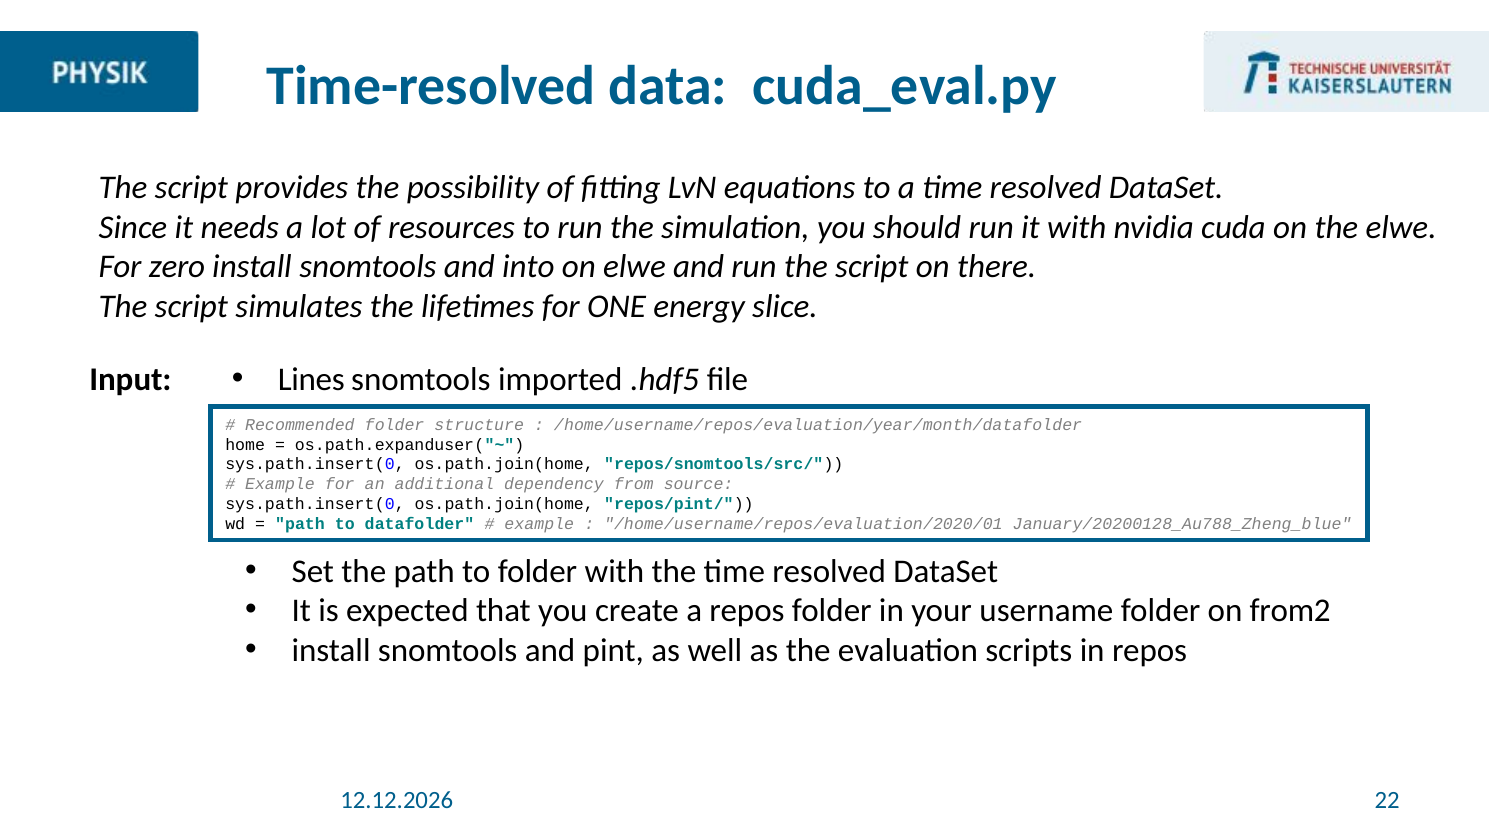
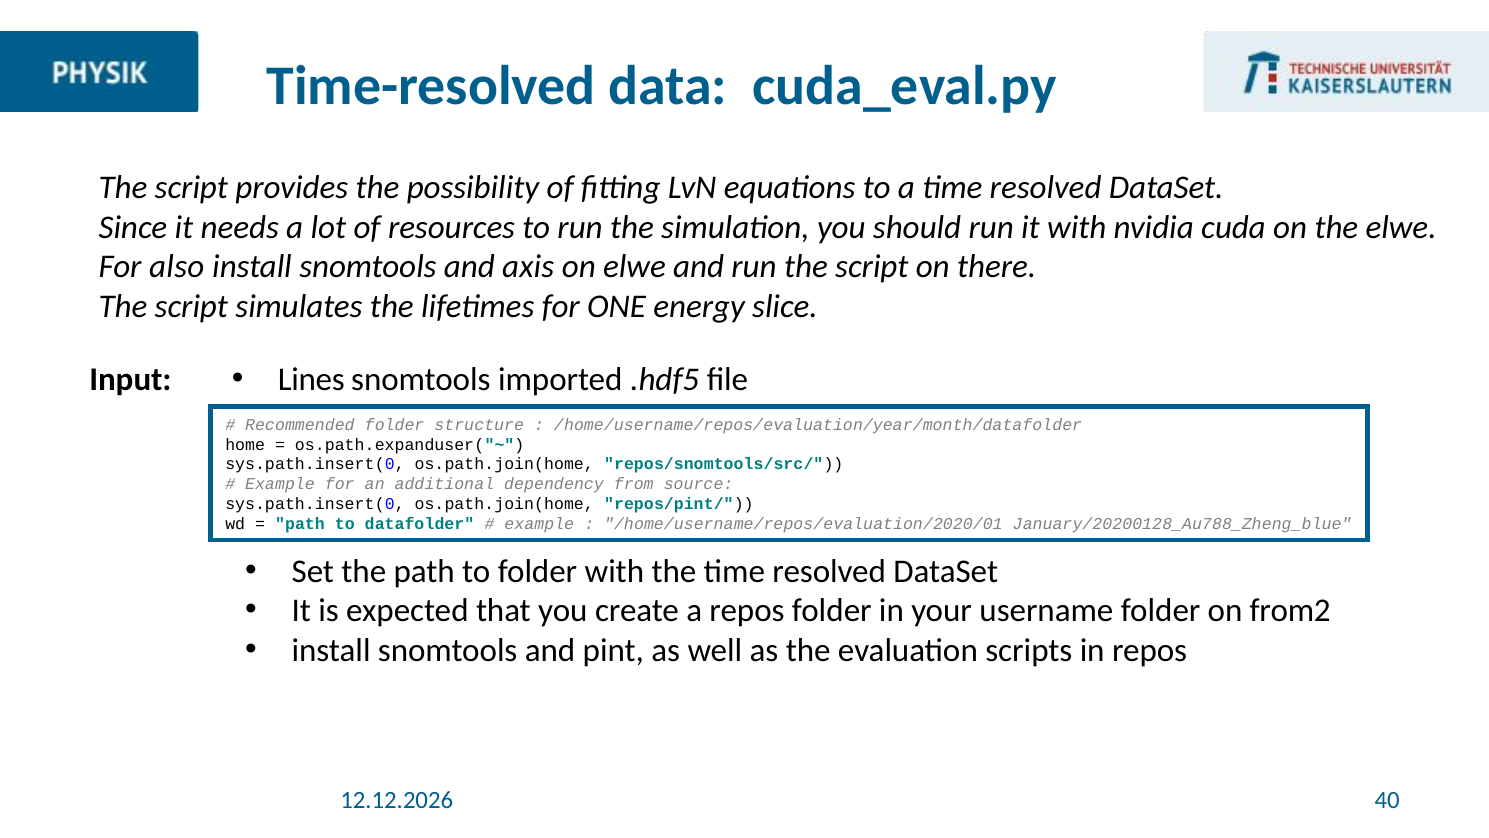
zero: zero -> also (177, 267)
into: into -> axis (528, 267)
22: 22 -> 40 (1387, 800)
